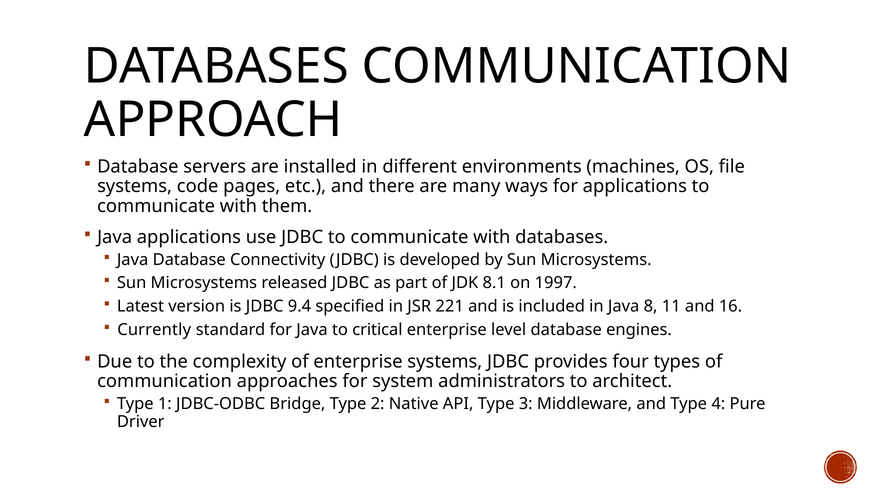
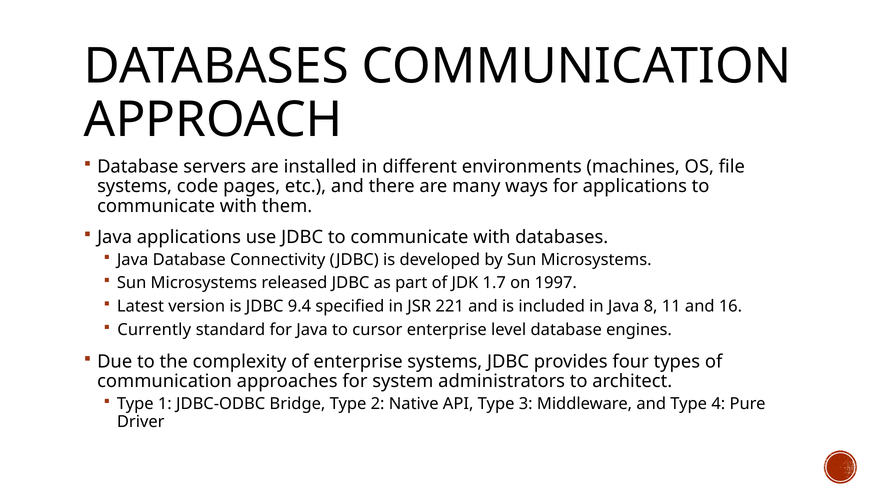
8.1: 8.1 -> 1.7 (494, 283)
critical: critical -> cursor (377, 329)
